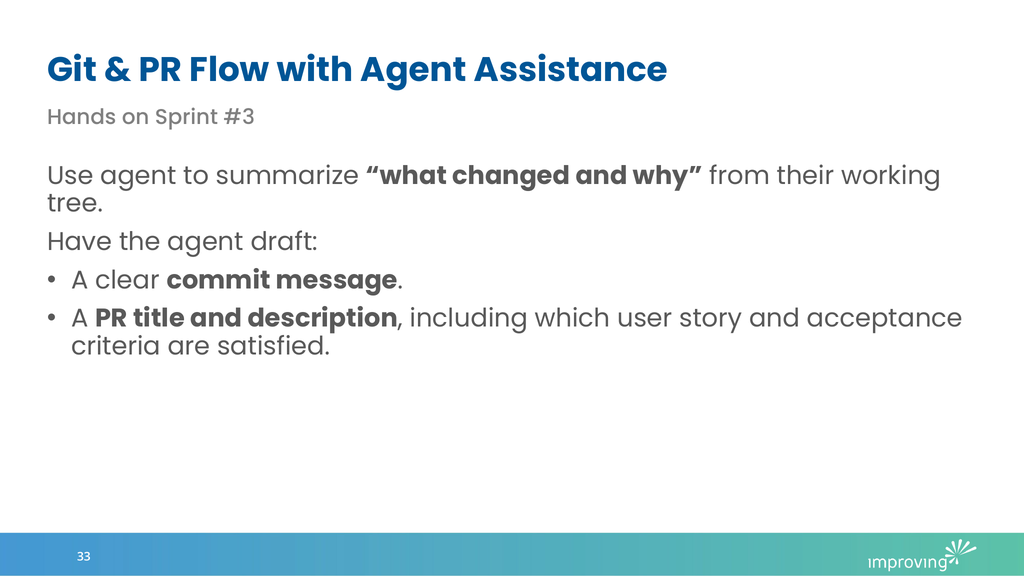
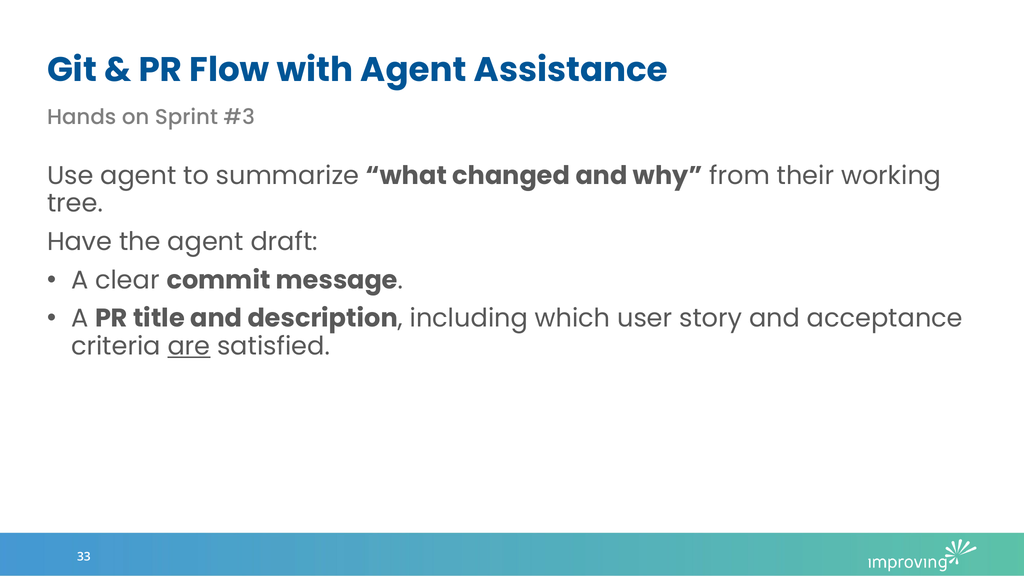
are underline: none -> present (189, 346)
